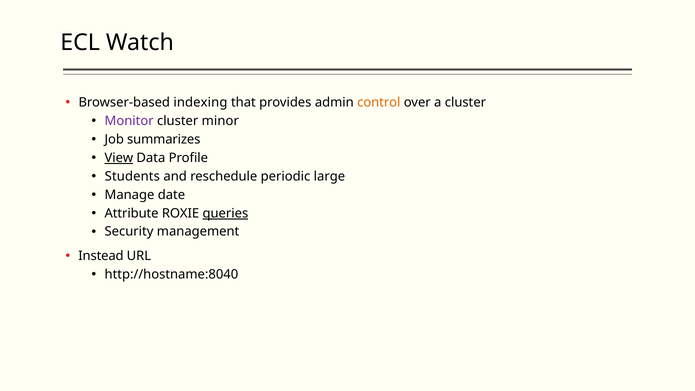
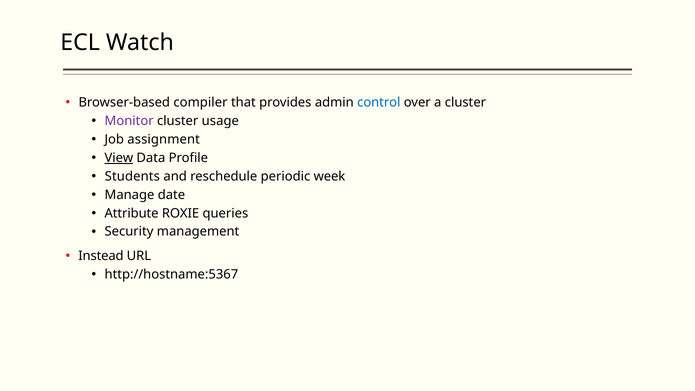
indexing: indexing -> compiler (200, 103)
control colour: orange -> blue (379, 103)
minor: minor -> usage (220, 121)
summarizes: summarizes -> assignment (164, 140)
large: large -> week (329, 176)
queries underline: present -> none (225, 213)
http://hostname:8040: http://hostname:8040 -> http://hostname:5367 (171, 274)
